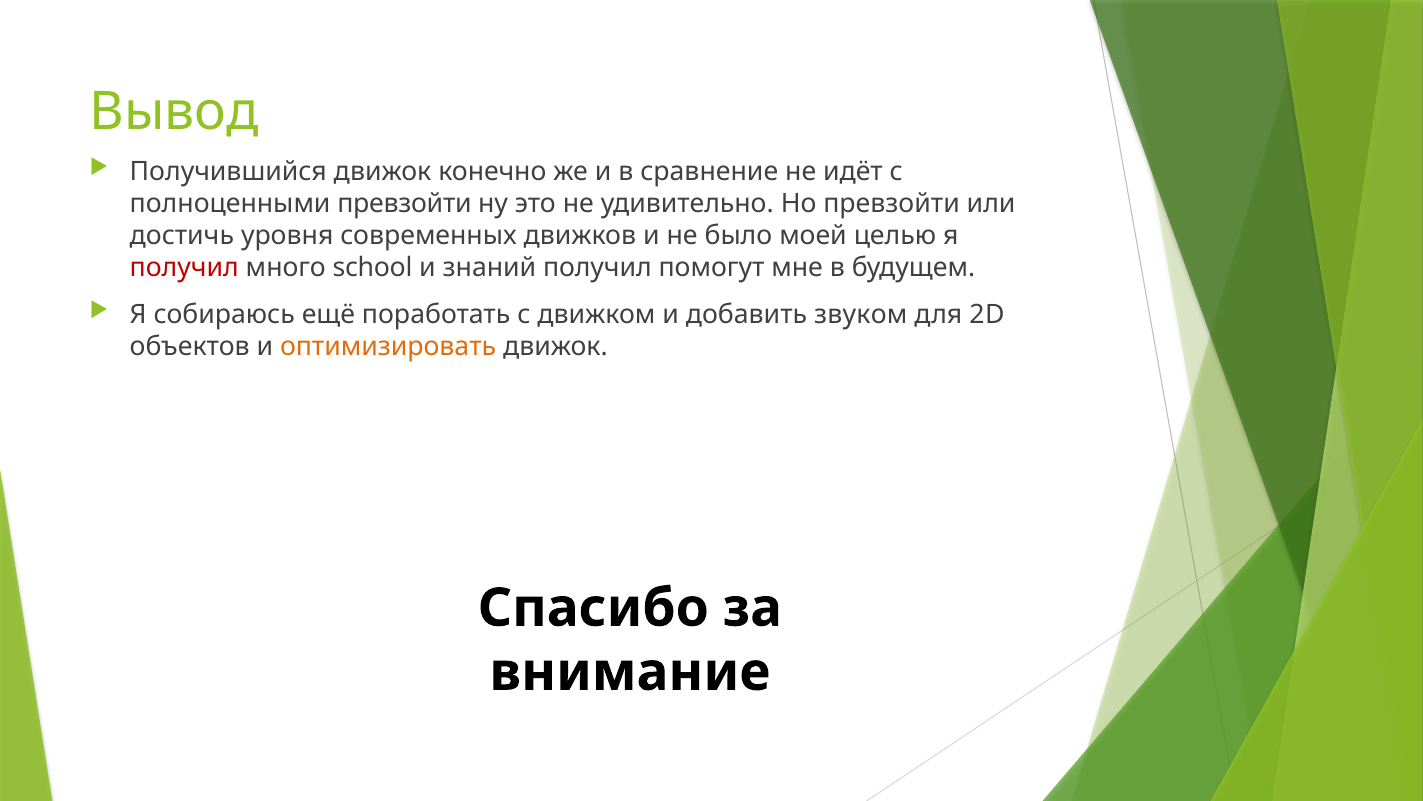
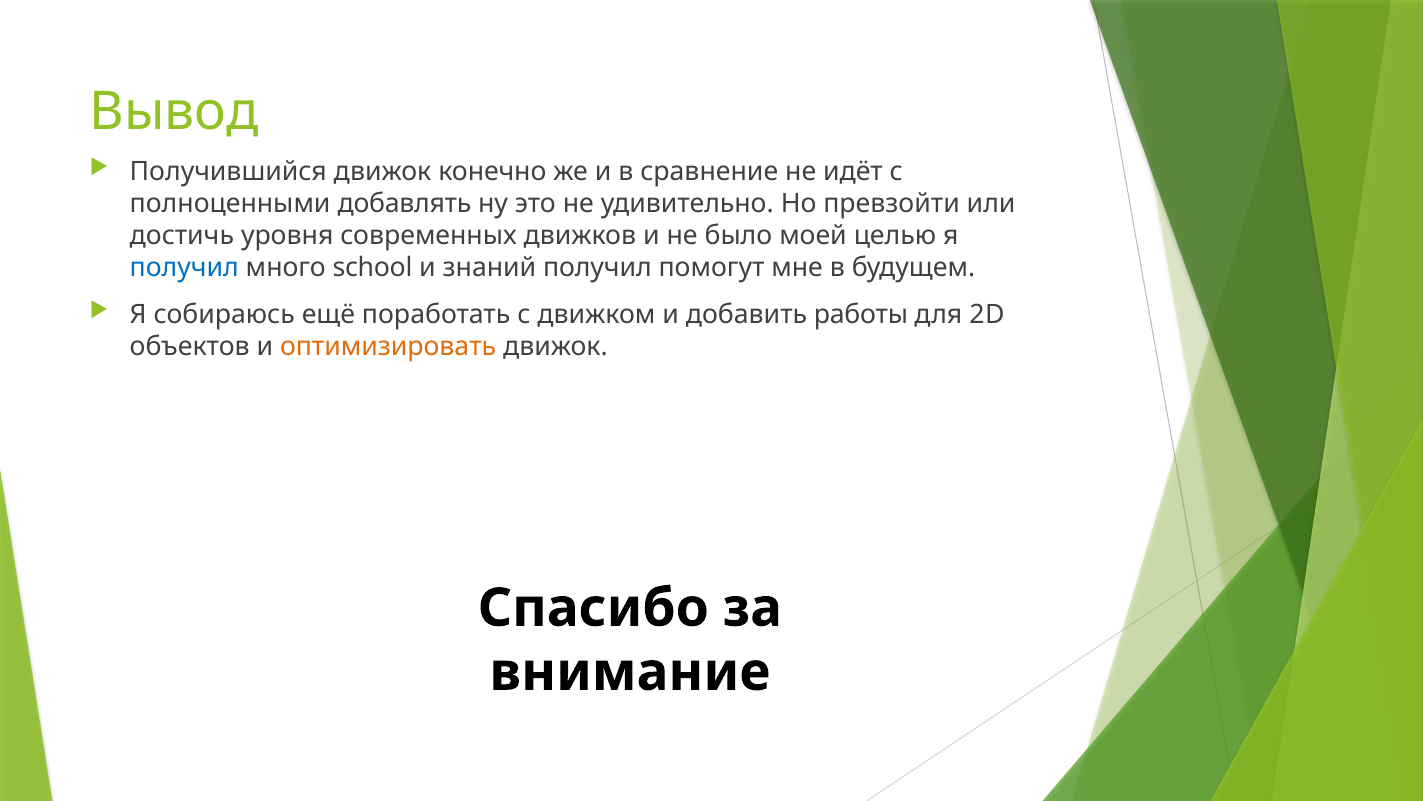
полноценными превзойти: превзойти -> добавлять (405, 203)
получил colour: red -> blue (184, 267)
звуком: звуком -> работы (861, 314)
